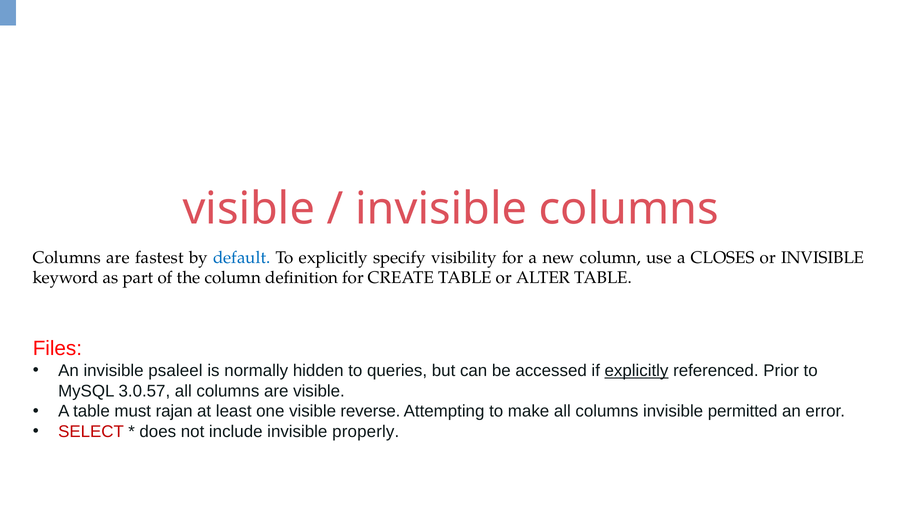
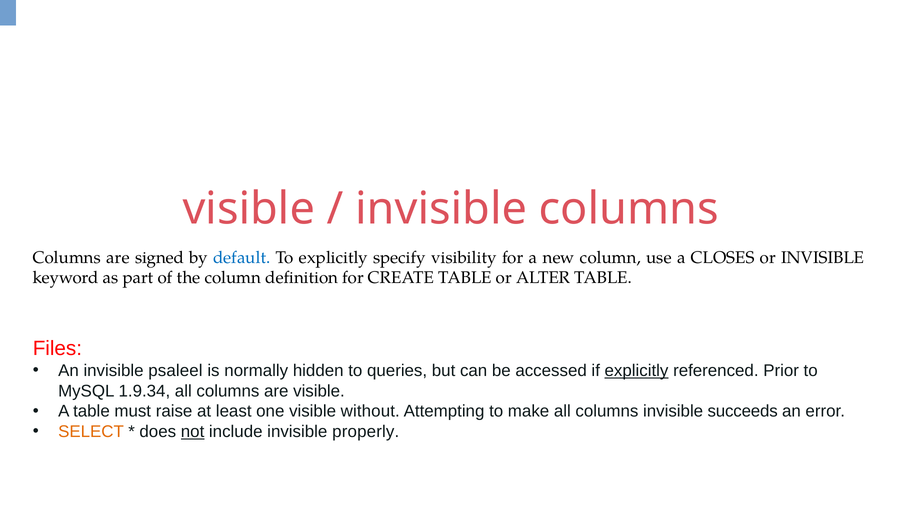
fastest: fastest -> signed (160, 258)
3.0.57: 3.0.57 -> 1.9.34 (144, 391)
rajan: rajan -> raise (174, 412)
reverse: reverse -> without (370, 412)
permitted: permitted -> succeeds (743, 412)
SELECT colour: red -> orange (91, 432)
not underline: none -> present (193, 432)
